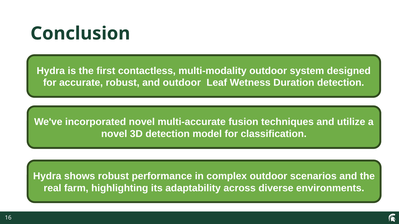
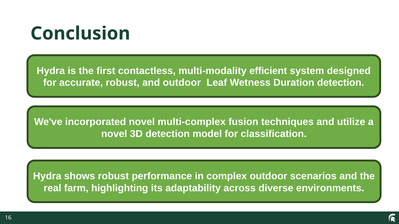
multi-modality outdoor: outdoor -> efficient (268, 71)
multi-accurate: multi-accurate -> multi-complex (192, 122)
